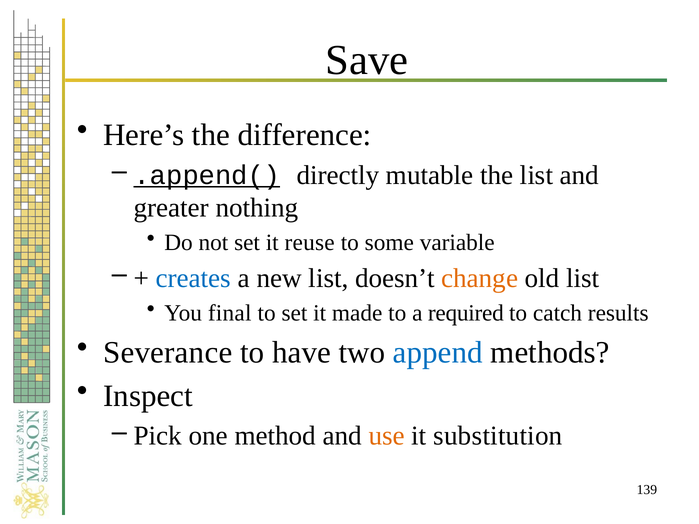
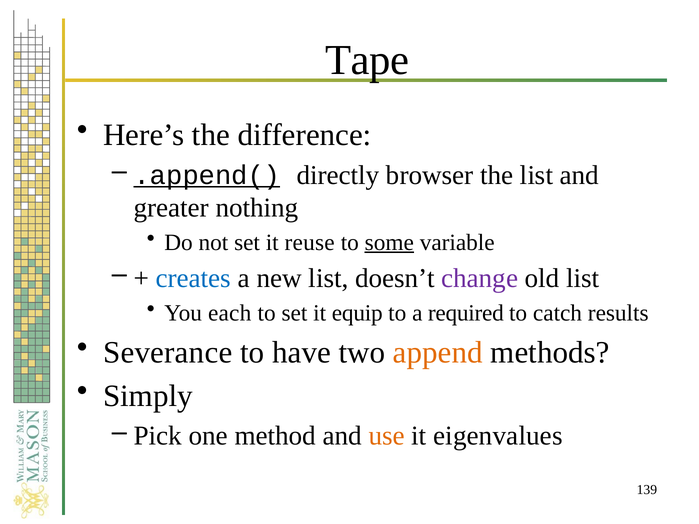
Save: Save -> Tape (367, 60)
mutable: mutable -> browser (430, 175)
some underline: none -> present (389, 242)
change colour: orange -> purple (480, 278)
final: final -> each (230, 313)
made: made -> equip (357, 313)
append colour: blue -> orange (438, 353)
Inspect: Inspect -> Simply (148, 396)
substitution: substitution -> eigenvalues (498, 436)
